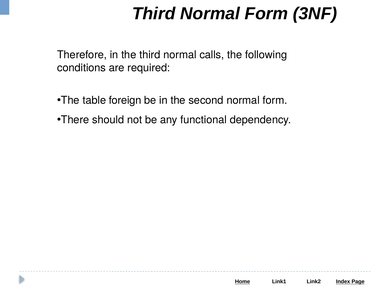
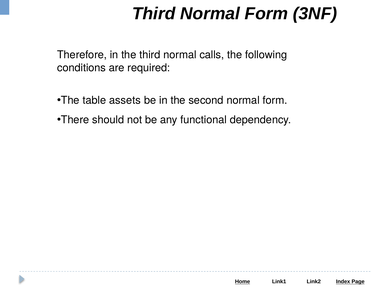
foreign: foreign -> assets (125, 100)
